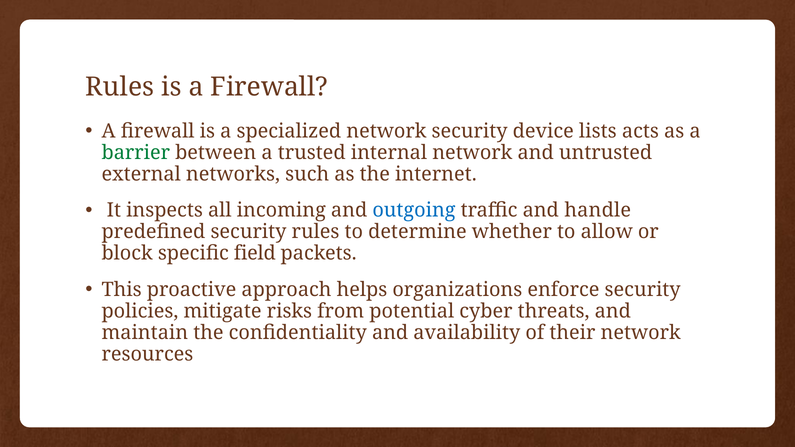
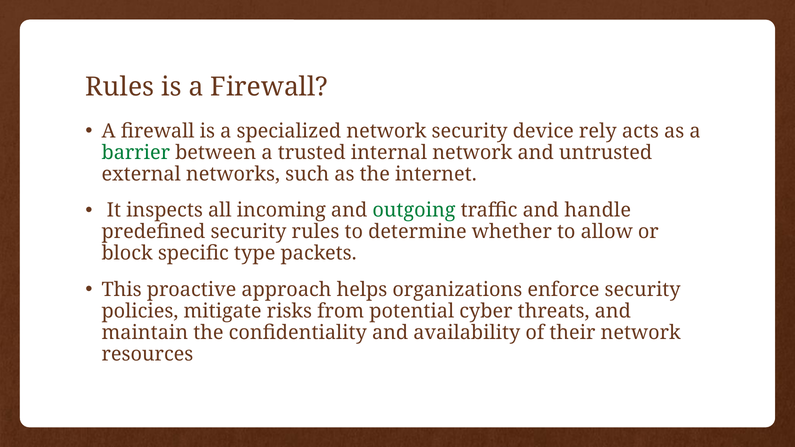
lists: lists -> rely (598, 131)
outgoing colour: blue -> green (414, 211)
field: field -> type (255, 253)
